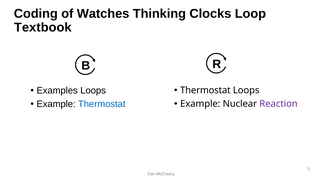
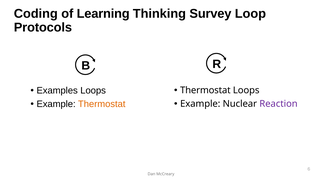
Watches: Watches -> Learning (103, 14)
Clocks: Clocks -> Survey (210, 14)
Textbook: Textbook -> Protocols (43, 27)
Thermostat colour: blue -> orange (102, 104)
